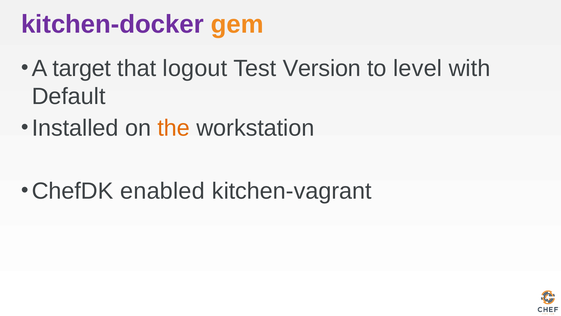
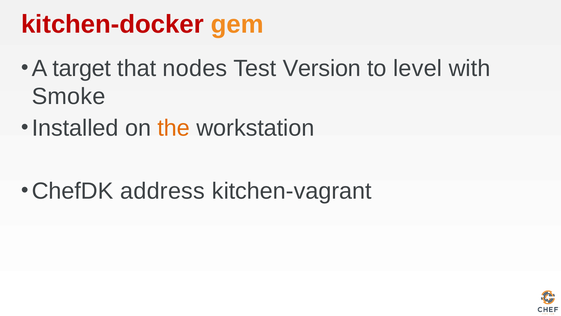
kitchen-docker colour: purple -> red (112, 24)
logout: logout -> nodes (195, 68)
Default: Default -> Smoke (69, 96)
enabled: enabled -> address (163, 191)
